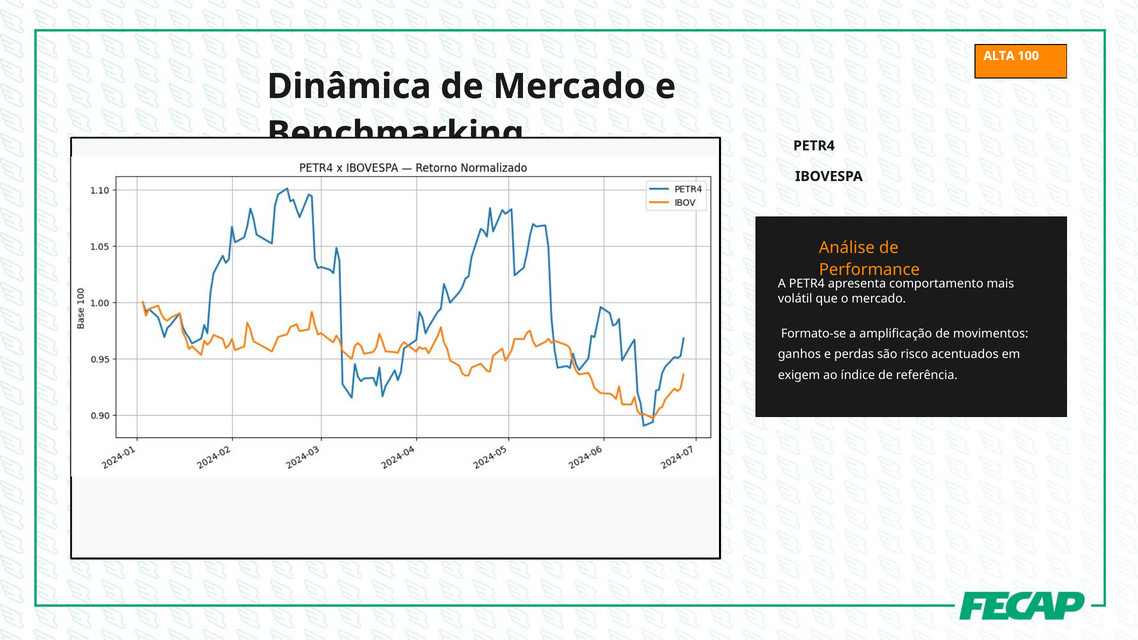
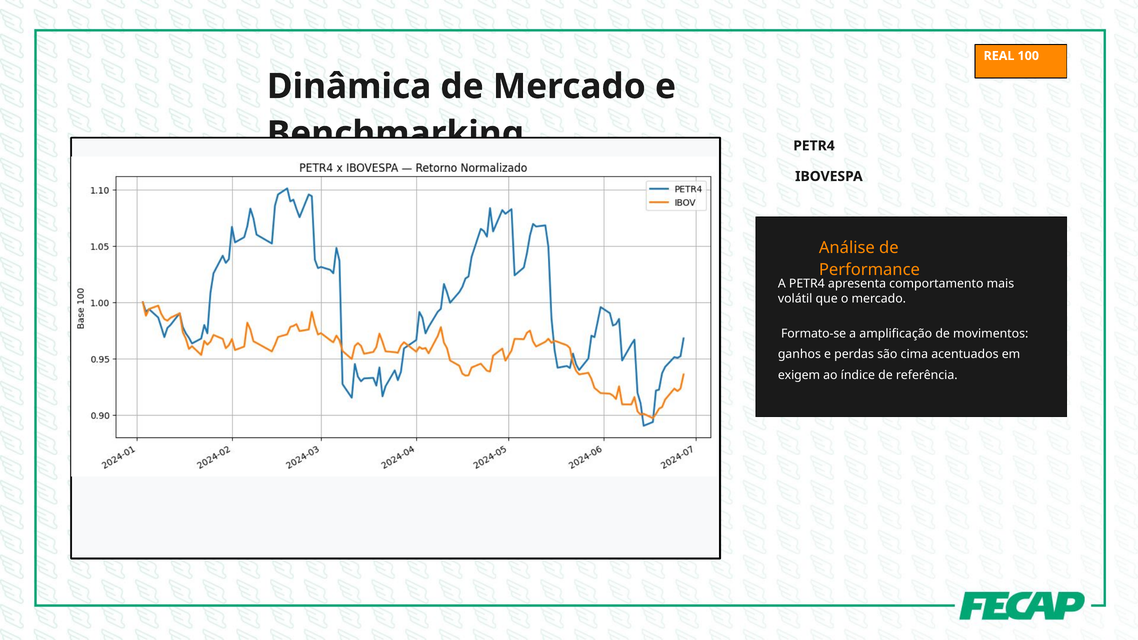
ALTA: ALTA -> REAL (999, 56)
risco: risco -> cima (914, 354)
